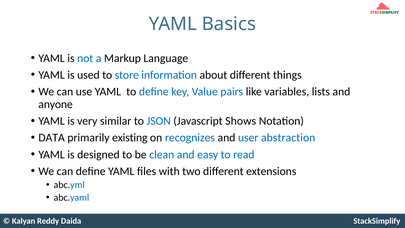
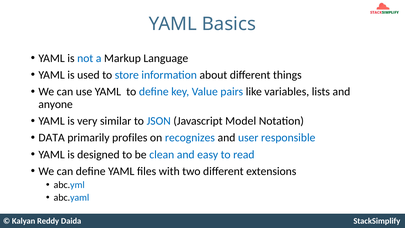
Shows: Shows -> Model (241, 121)
existing: existing -> profiles (130, 138)
abstraction: abstraction -> responsible (288, 138)
